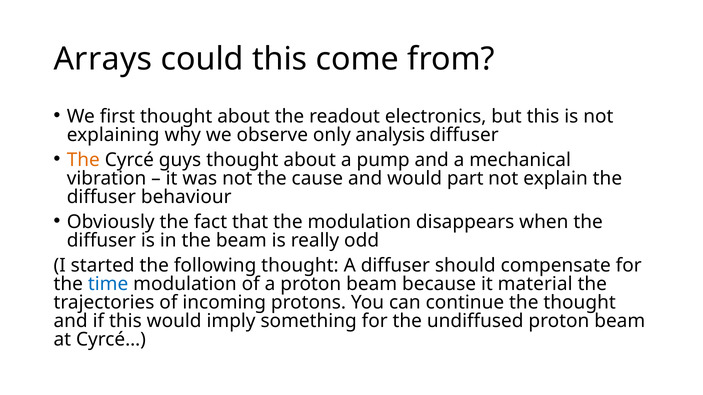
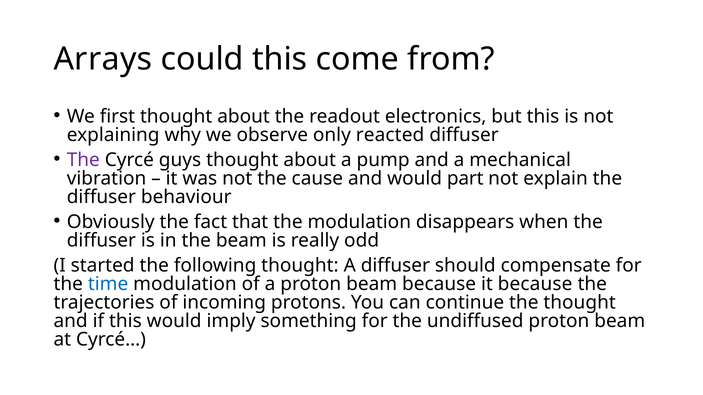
analysis: analysis -> reacted (390, 135)
The colour: orange -> purple (83, 160)
it material: material -> because (535, 284)
